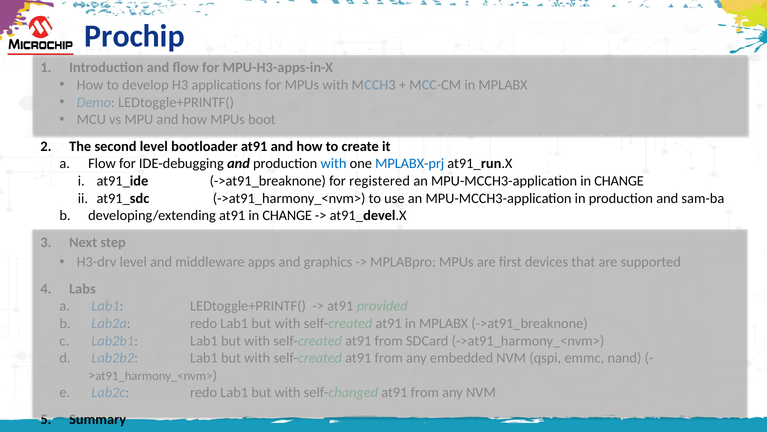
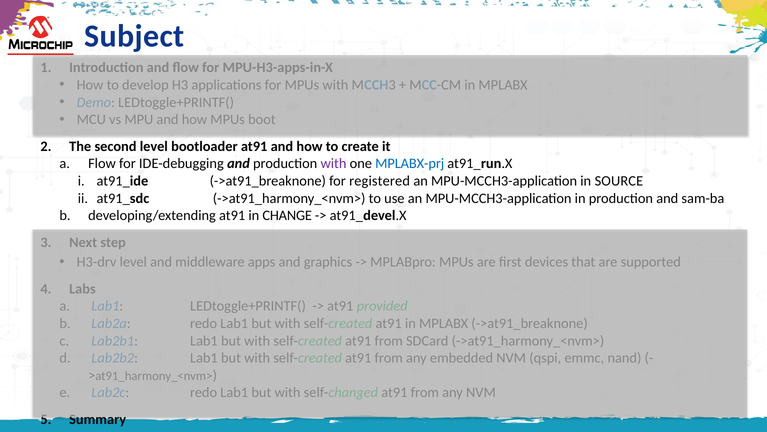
Prochip: Prochip -> Subject (134, 36)
with colour: blue -> purple (334, 164)
MPU-MCCH3-application in CHANGE: CHANGE -> SOURCE (619, 181)
